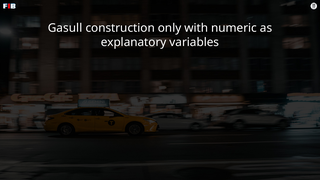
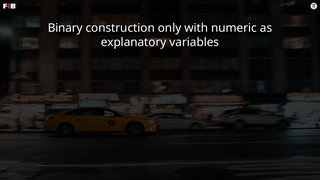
Gasull: Gasull -> Binary (65, 28)
